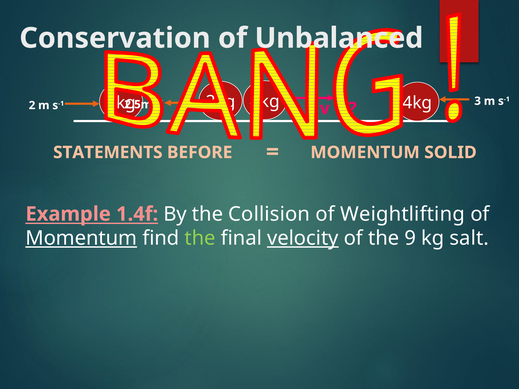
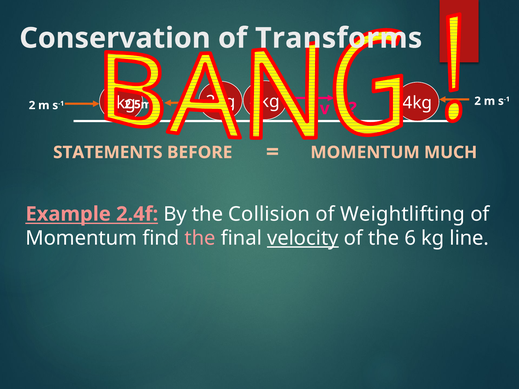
Unbalanced: Unbalanced -> Transforms (339, 38)
4kg 3: 3 -> 2 (478, 101)
SOLID: SOLID -> MUCH (451, 153)
1.4f: 1.4f -> 2.4f (137, 214)
Momentum underline: present -> none (81, 238)
the colour: light green -> pink (200, 238)
9: 9 -> 6 (410, 238)
salt: salt -> line (469, 238)
